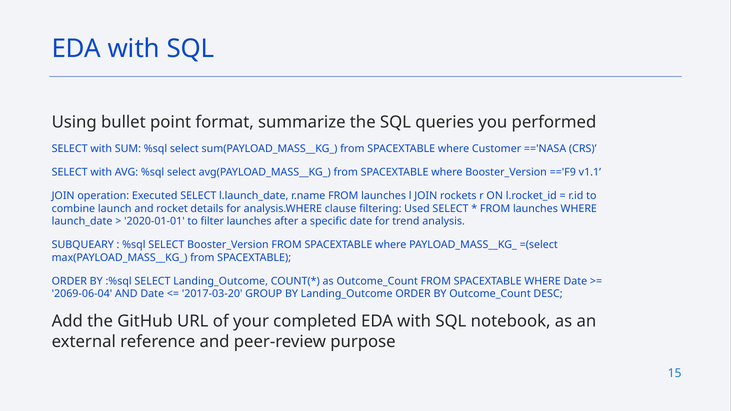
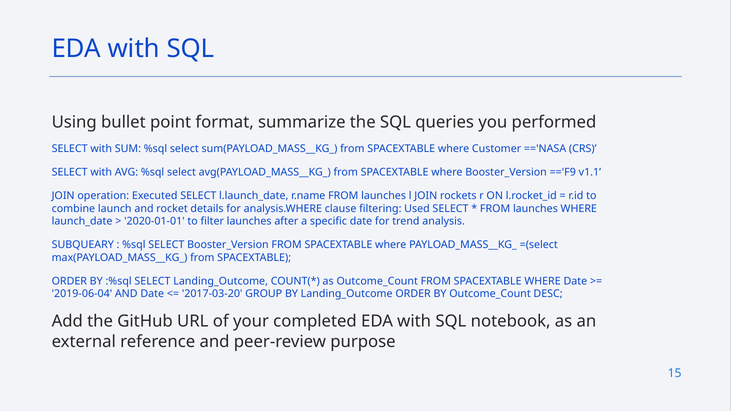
2069-06-04: 2069-06-04 -> 2019-06-04 (82, 294)
